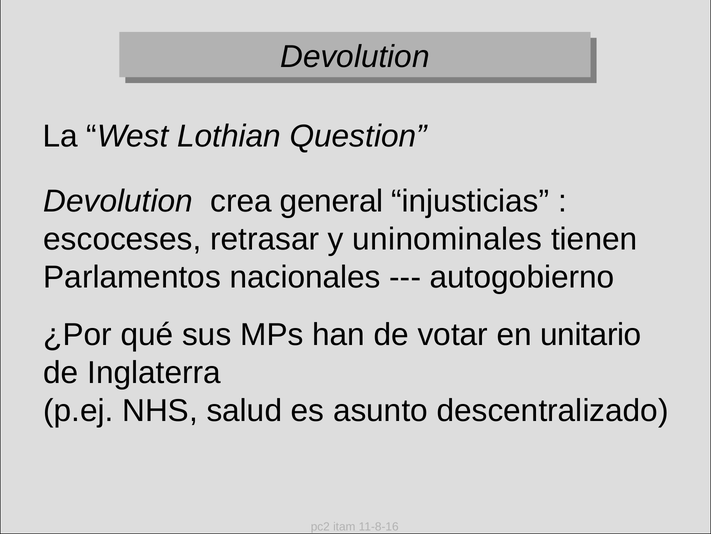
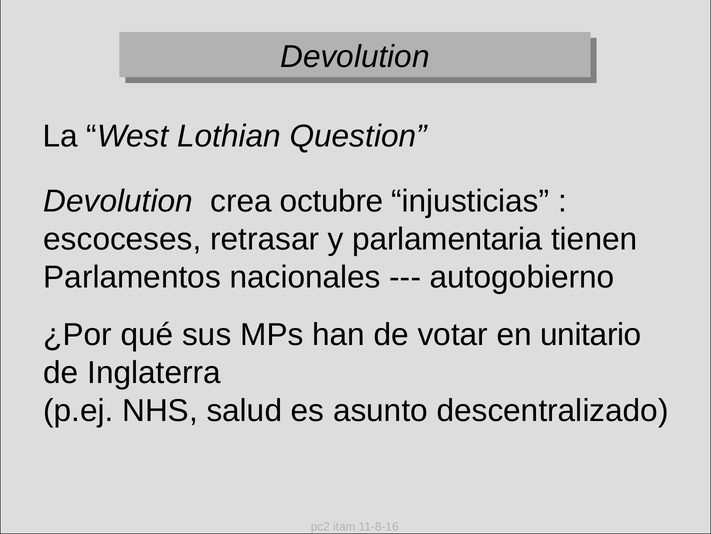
general: general -> octubre (332, 201)
uninominales: uninominales -> parlamentaria (448, 239)
